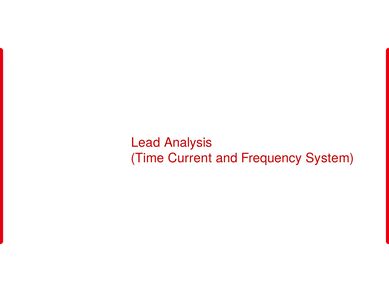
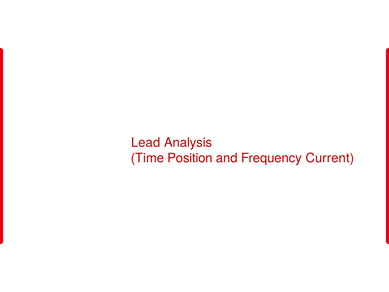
Current: Current -> Position (190, 158)
System: System -> Current (330, 158)
